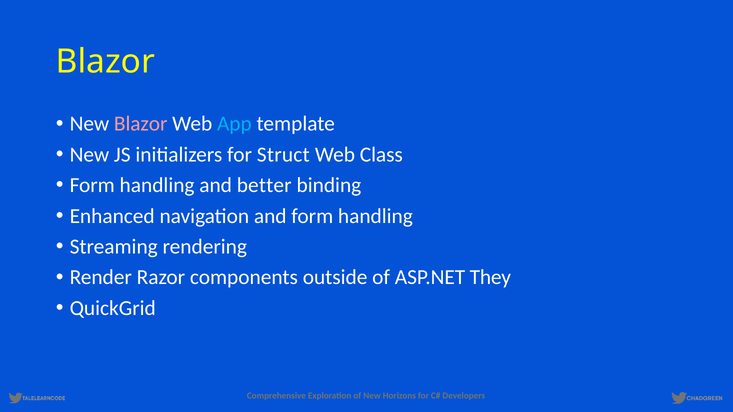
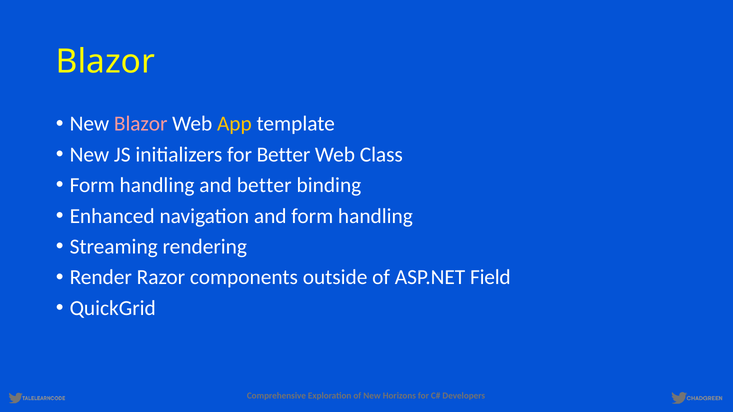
App colour: light blue -> yellow (234, 124)
for Struct: Struct -> Better (284, 155)
They: They -> Field (490, 278)
